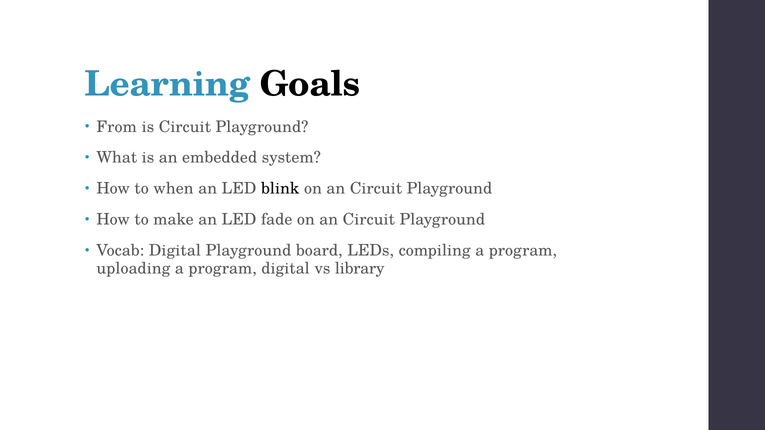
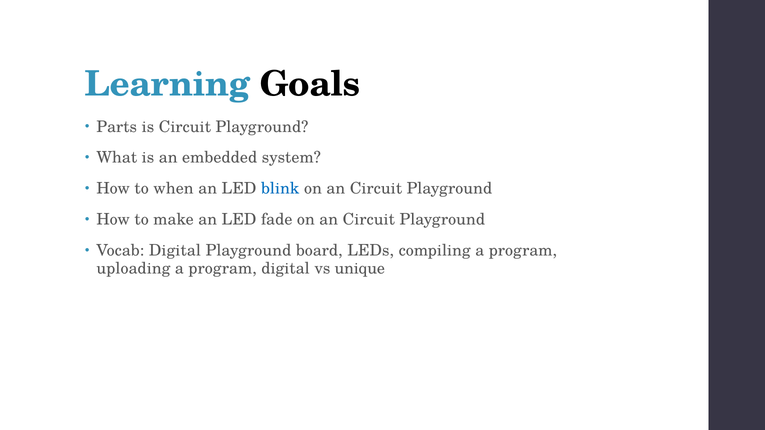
From: From -> Parts (117, 127)
blink colour: black -> blue (280, 189)
library: library -> unique (360, 269)
